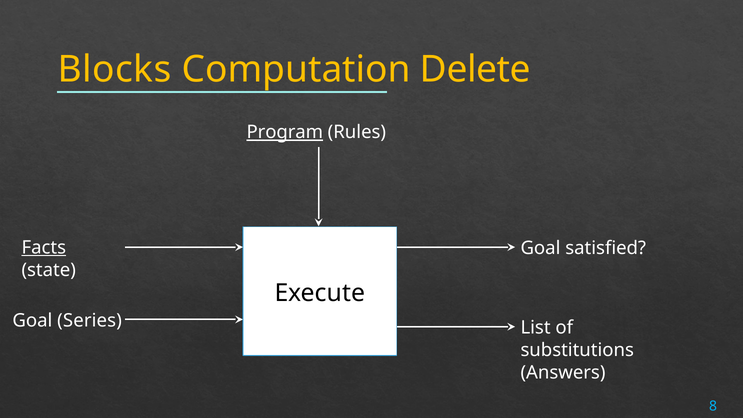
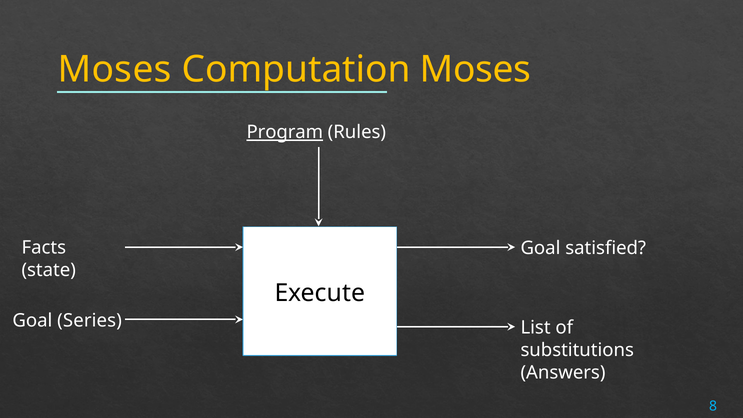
Blocks: Blocks -> Moses (115, 69)
Computation Delete: Delete -> Moses (475, 69)
Facts underline: present -> none (44, 248)
